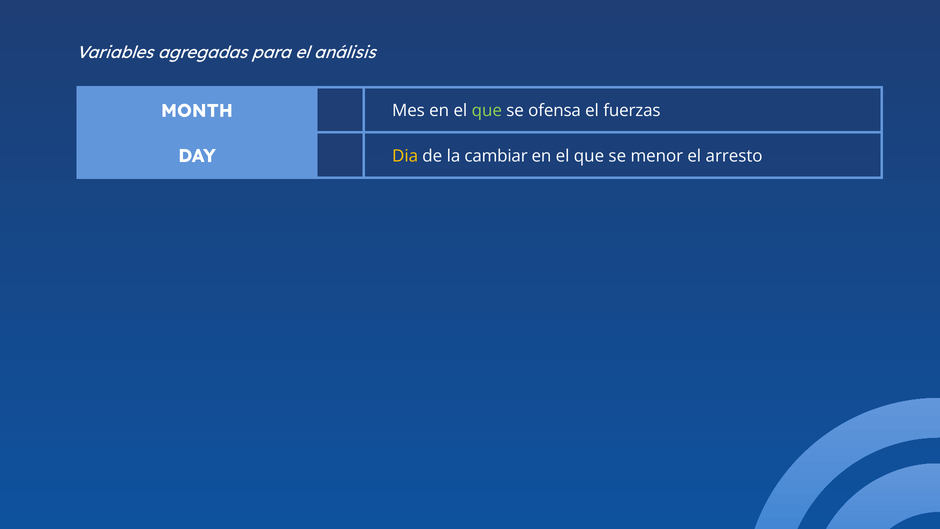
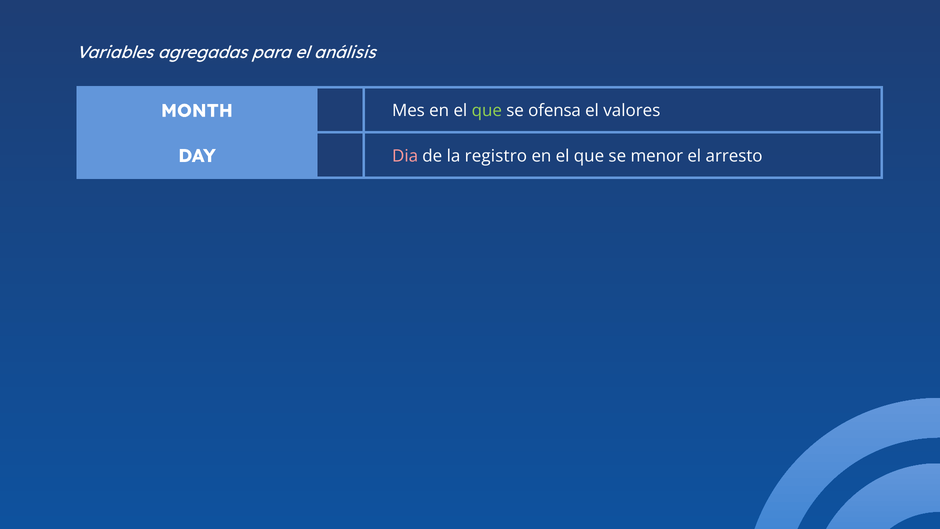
fuerzas: fuerzas -> valores (632, 111)
Dia colour: yellow -> pink (405, 156)
cambiar: cambiar -> registro (496, 156)
